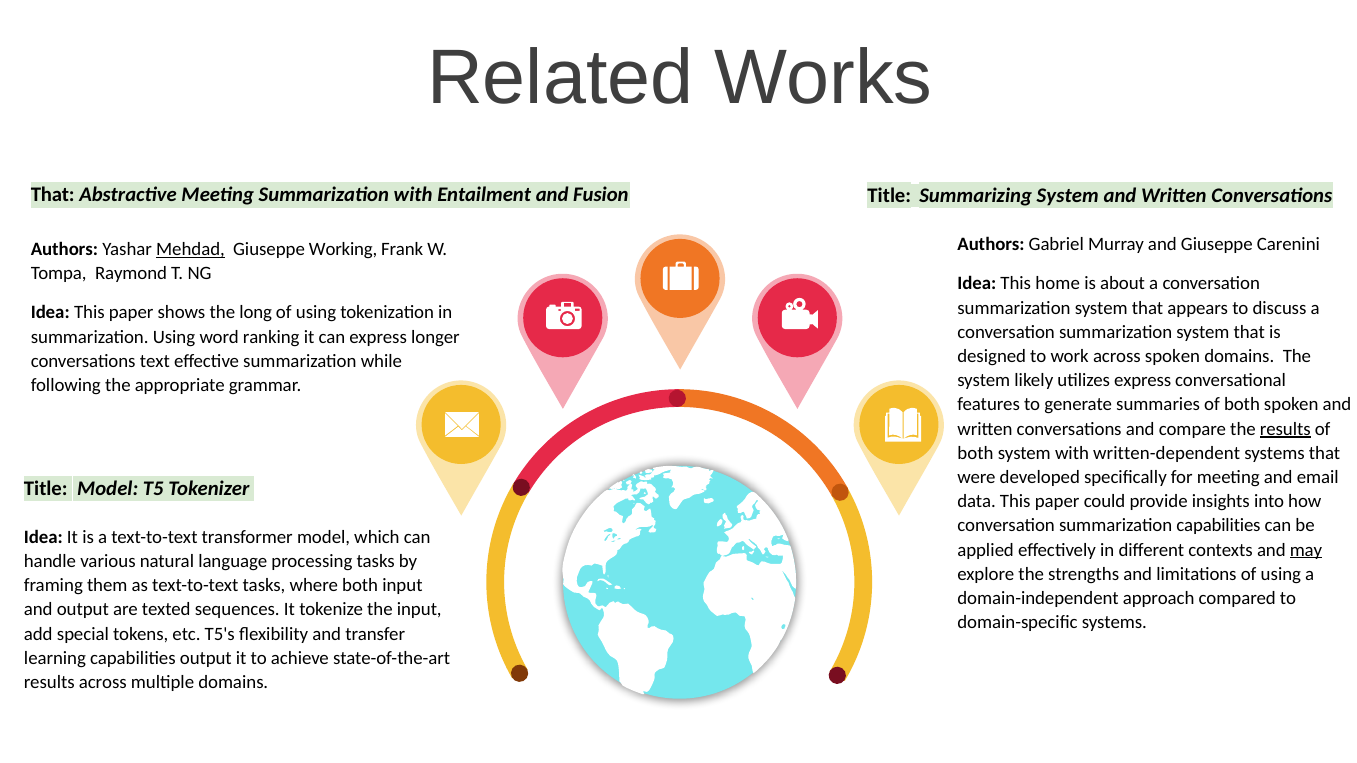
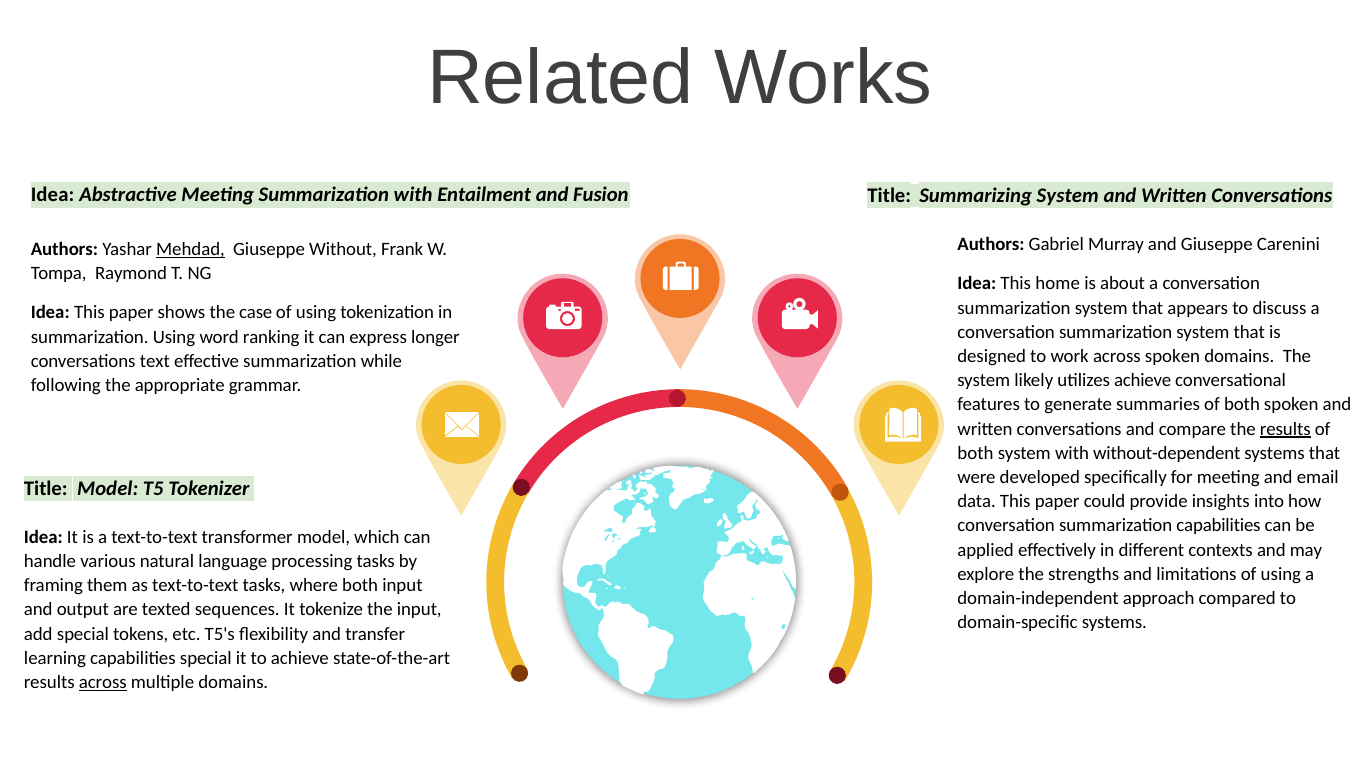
That: That -> Idea (53, 195)
Working: Working -> Without (343, 249)
long: long -> case (256, 313)
utilizes express: express -> achieve (1143, 381)
written-dependent: written-dependent -> without-dependent (1167, 453)
may underline: present -> none (1306, 550)
capabilities output: output -> special (206, 658)
across underline: none -> present (103, 683)
